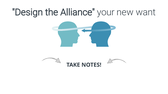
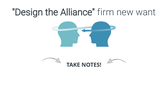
your: your -> firm (106, 12)
